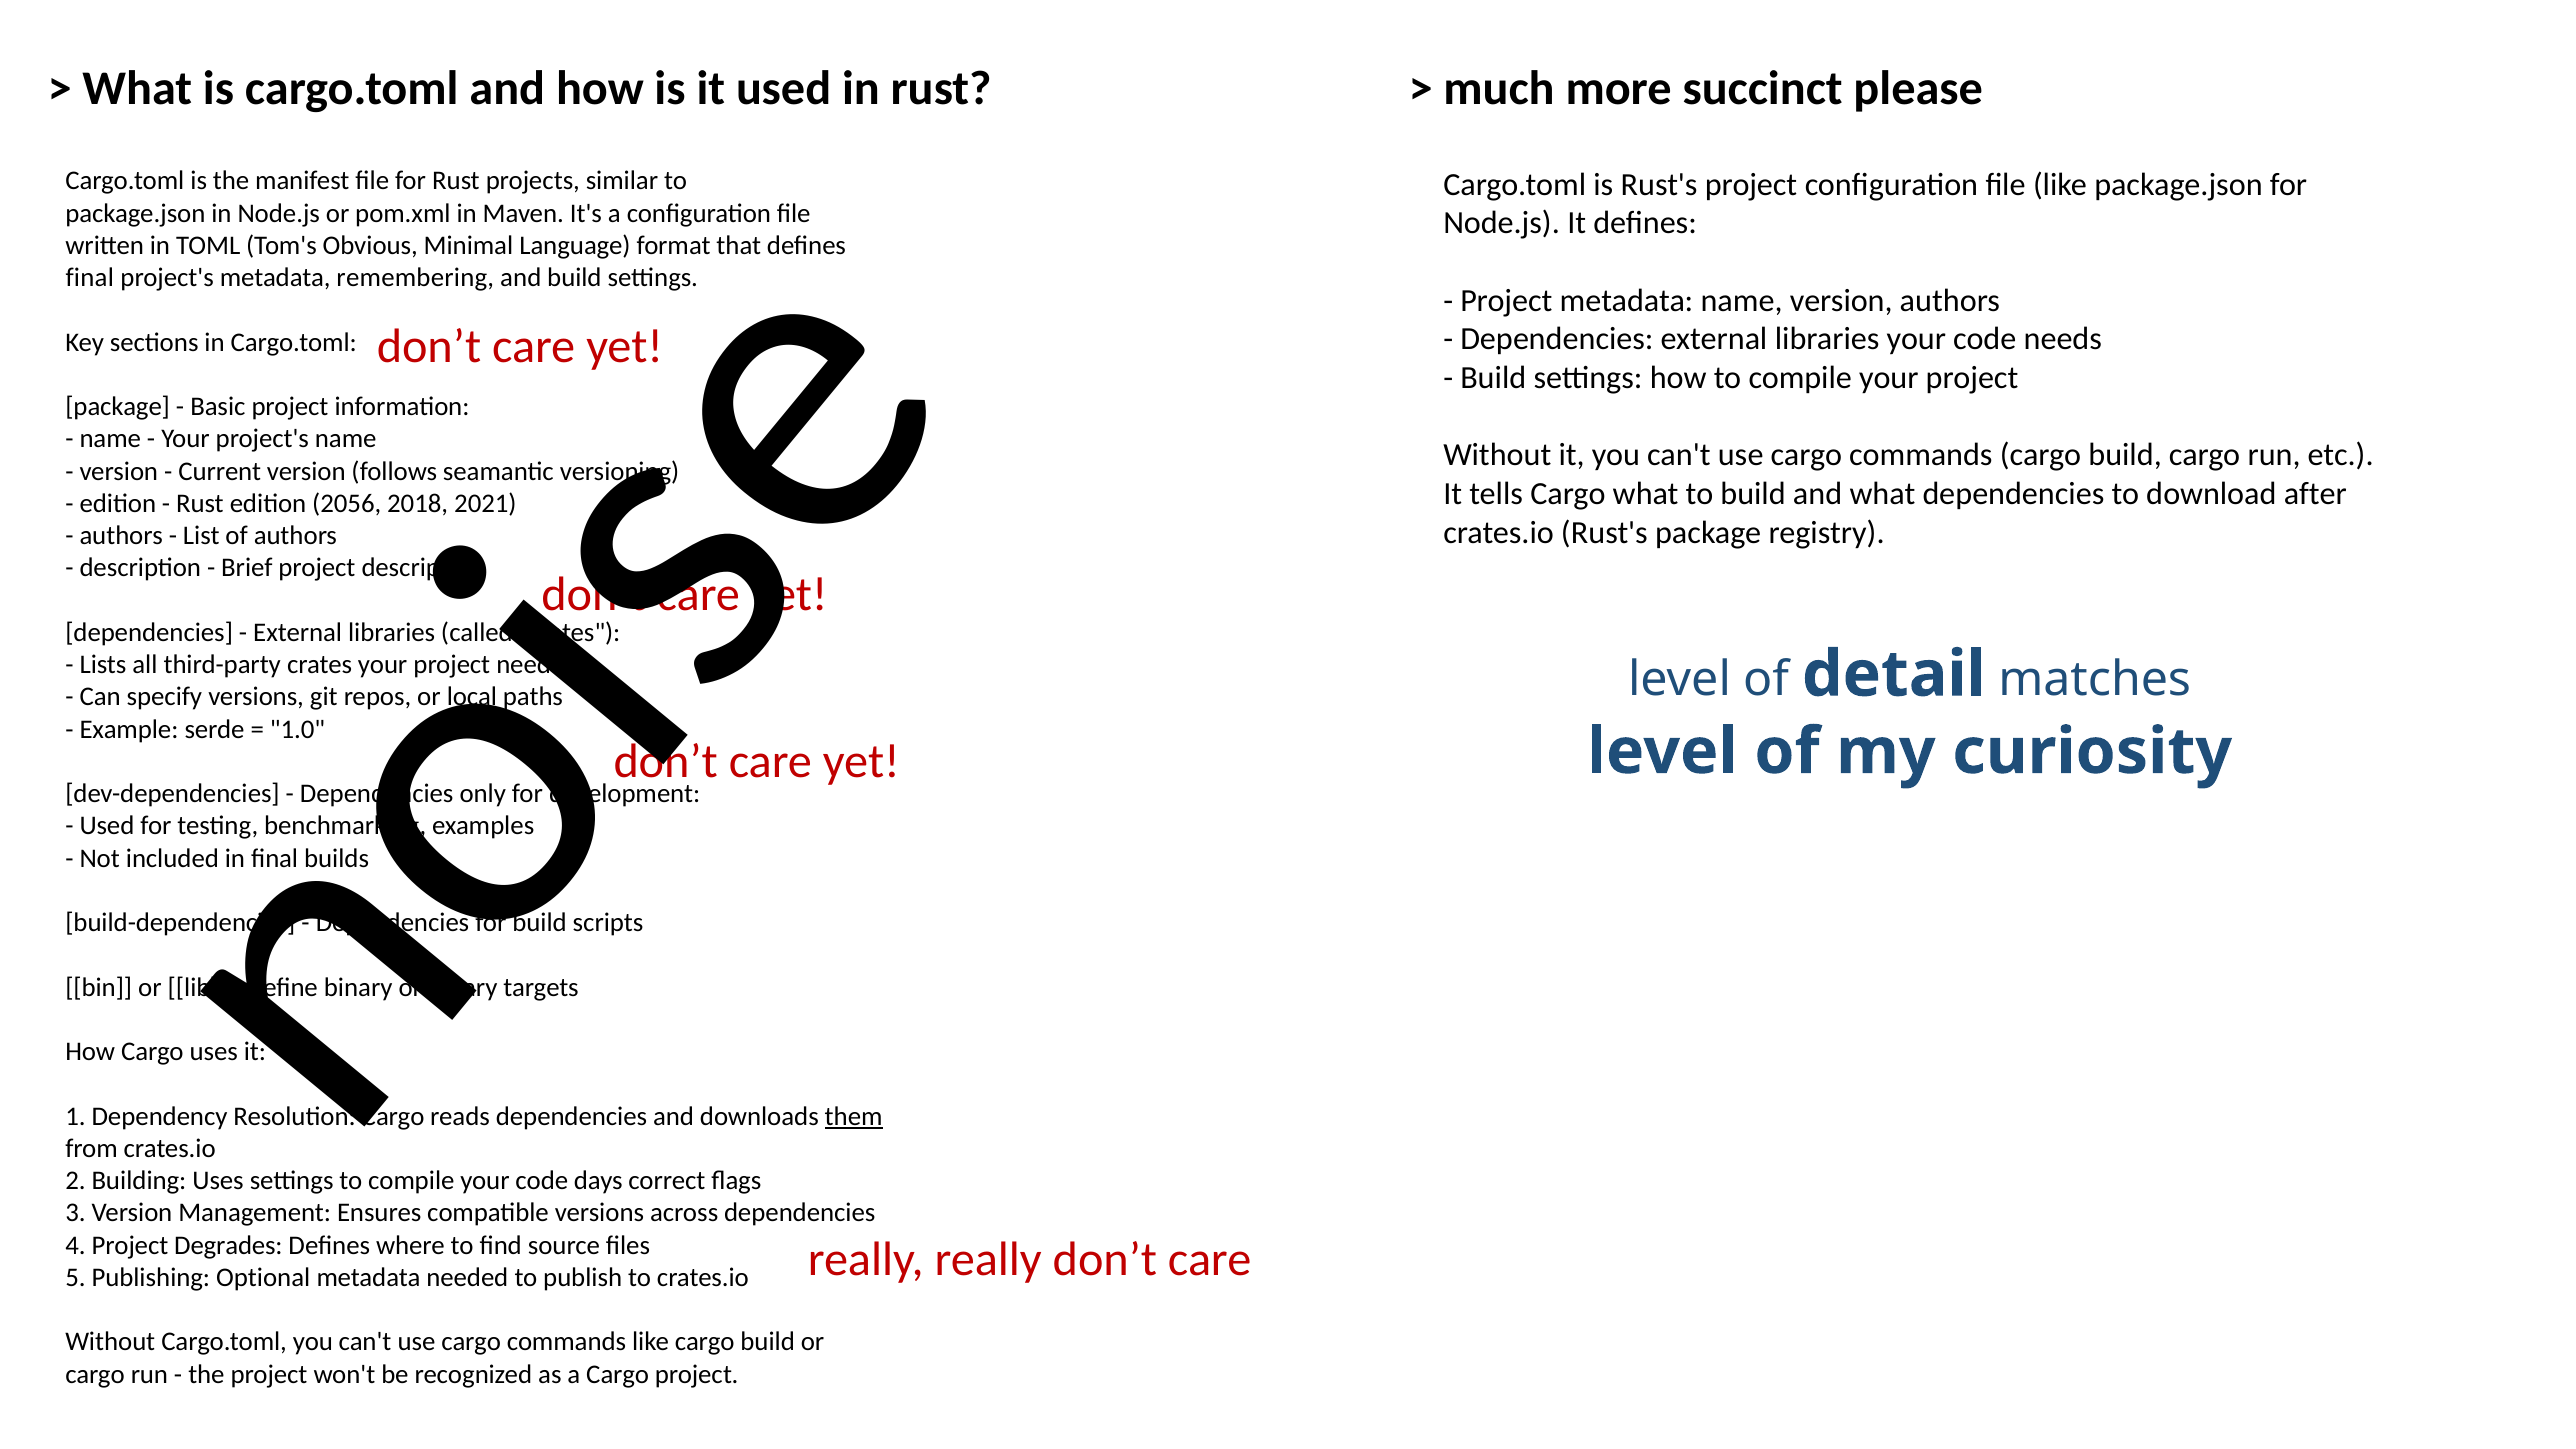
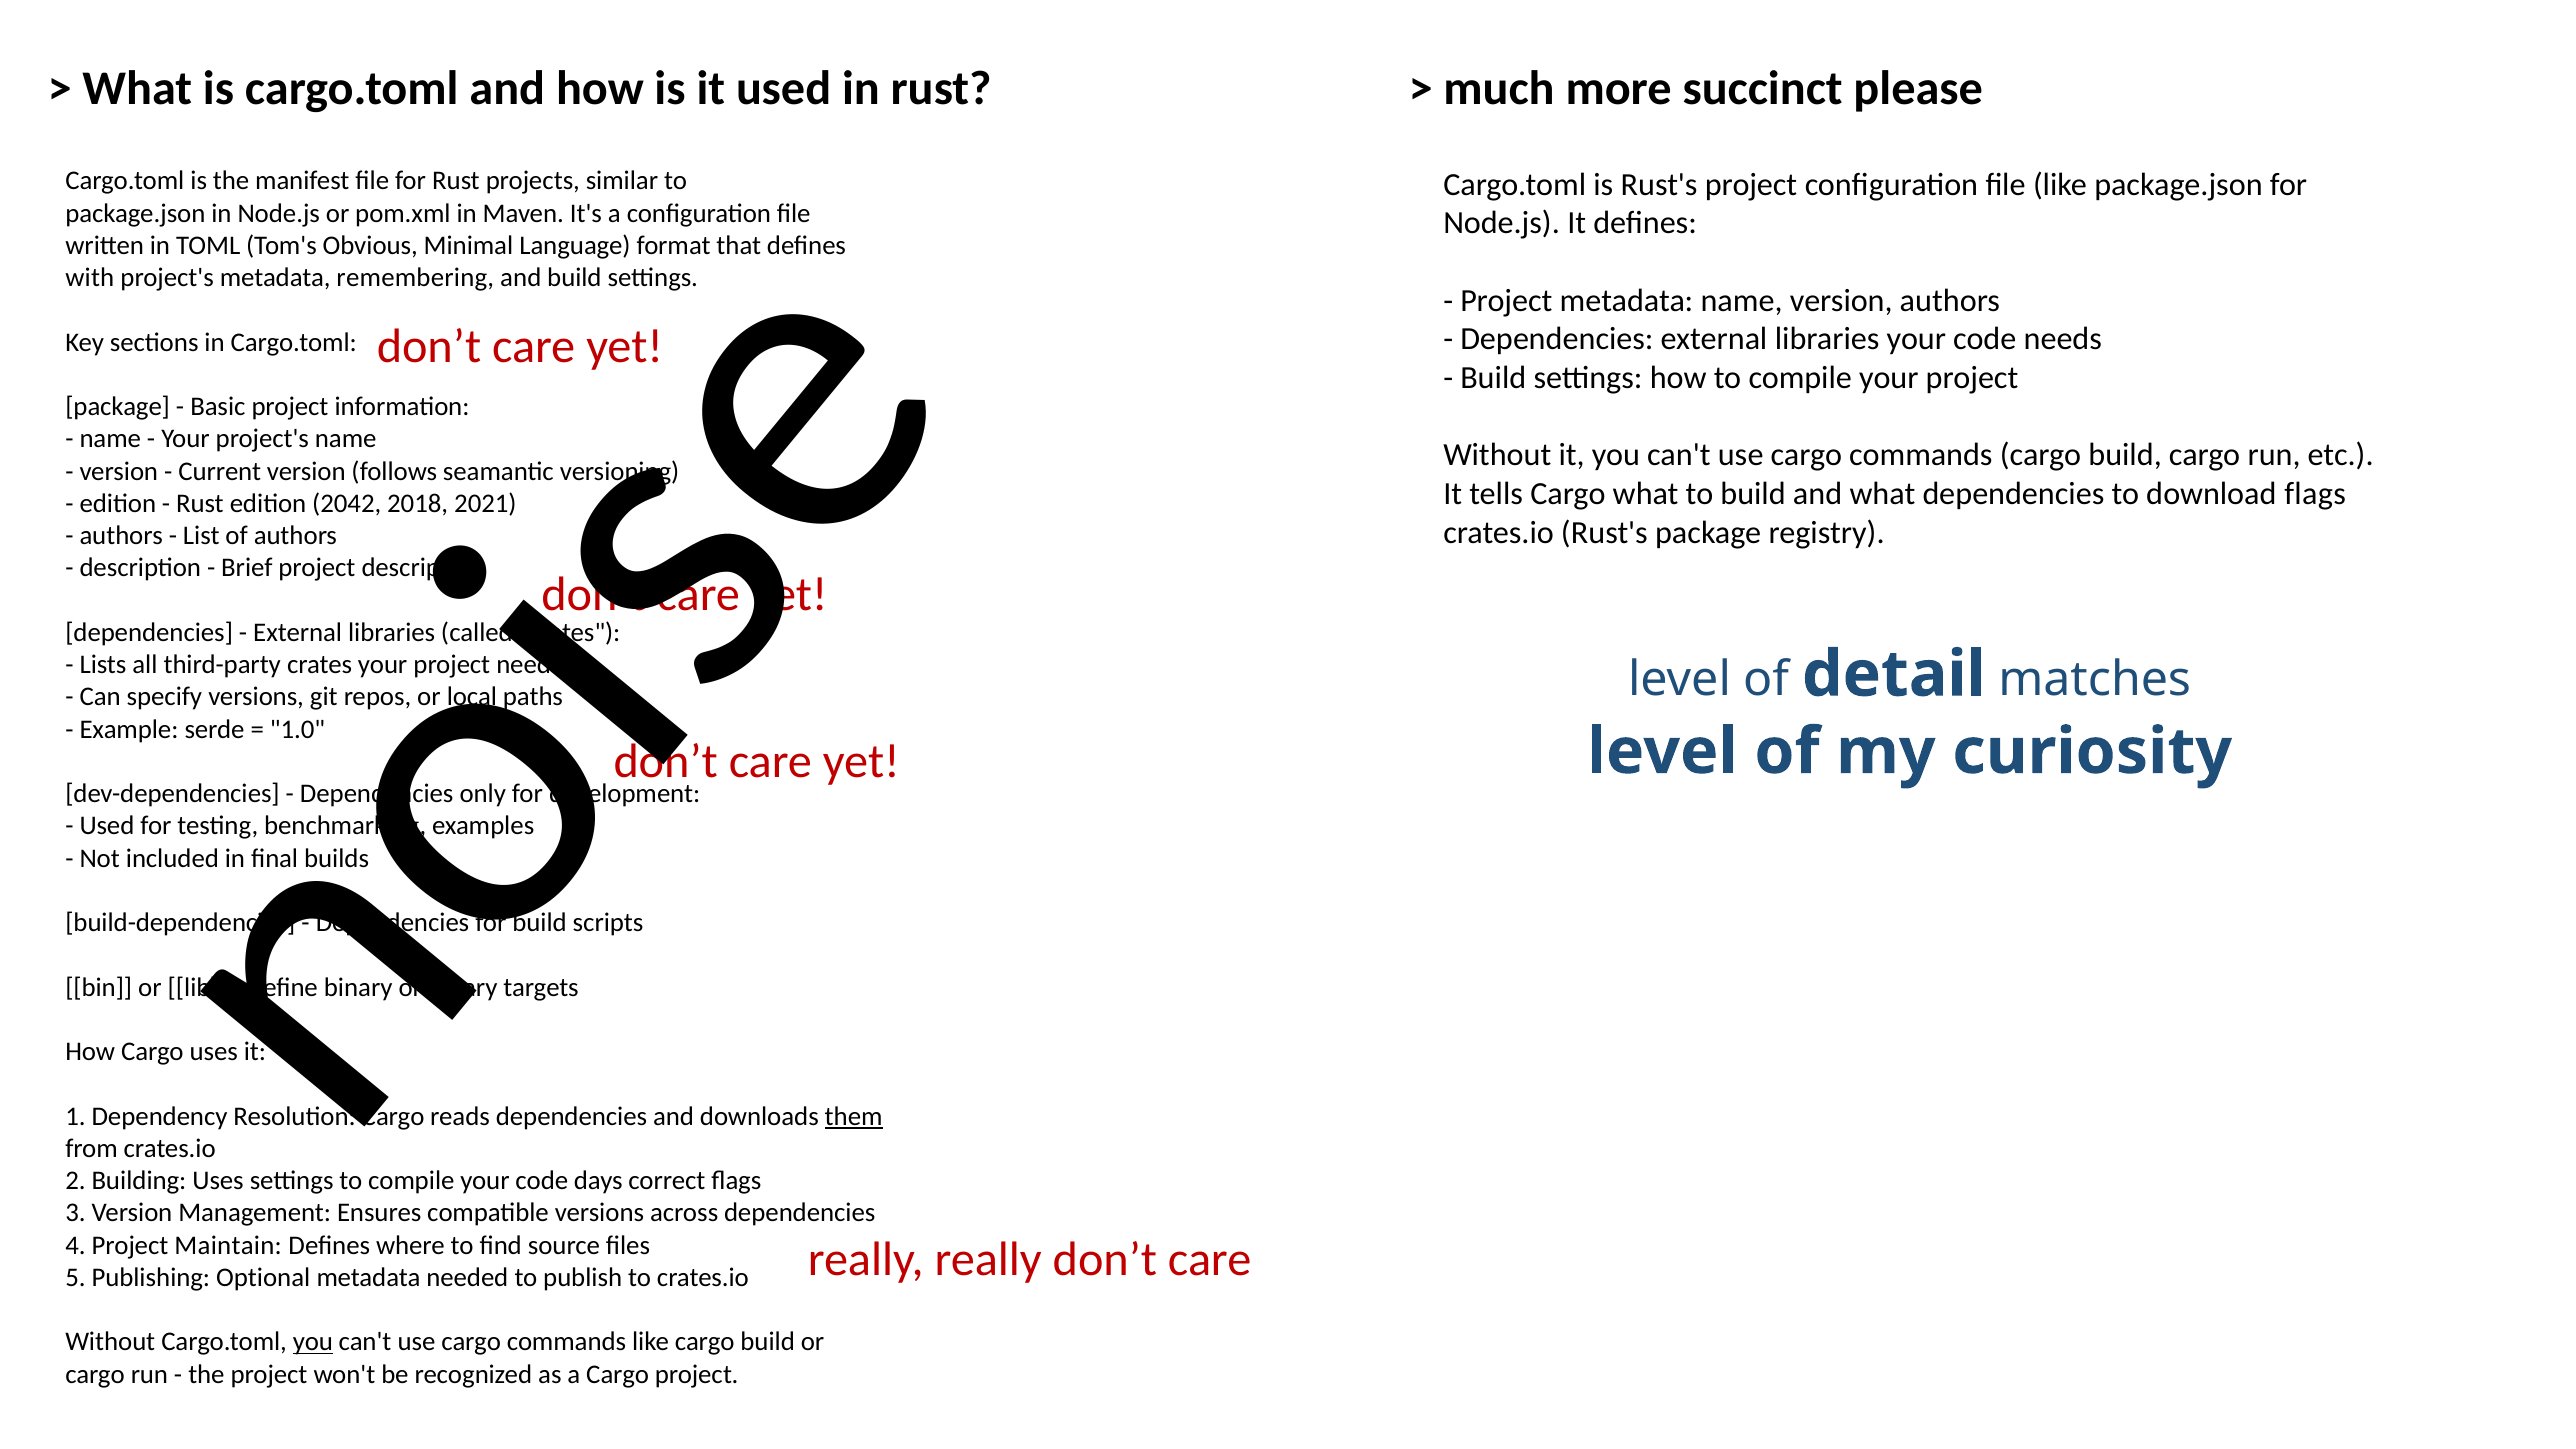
final: final -> with (90, 278)
download after: after -> flags (2315, 494)
2056: 2056 -> 2042 (347, 504)
Degrades: Degrades -> Maintain (228, 1245)
you underline: none -> present (313, 1342)
